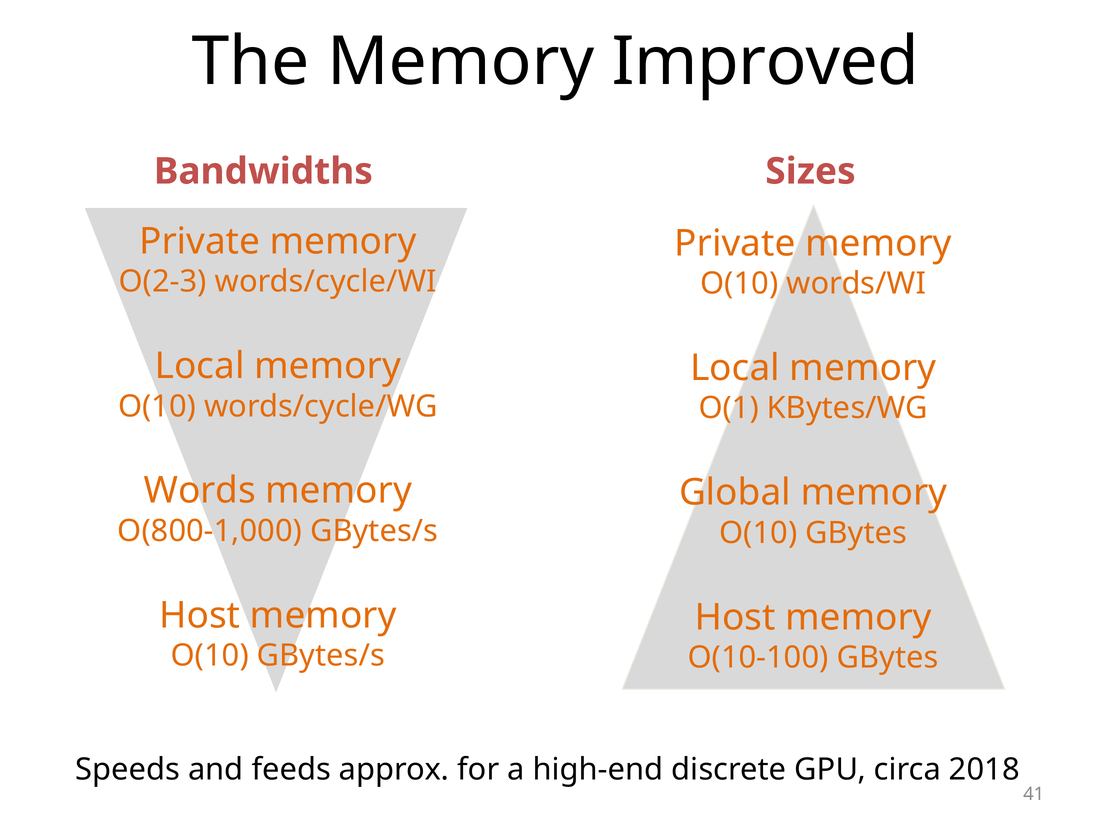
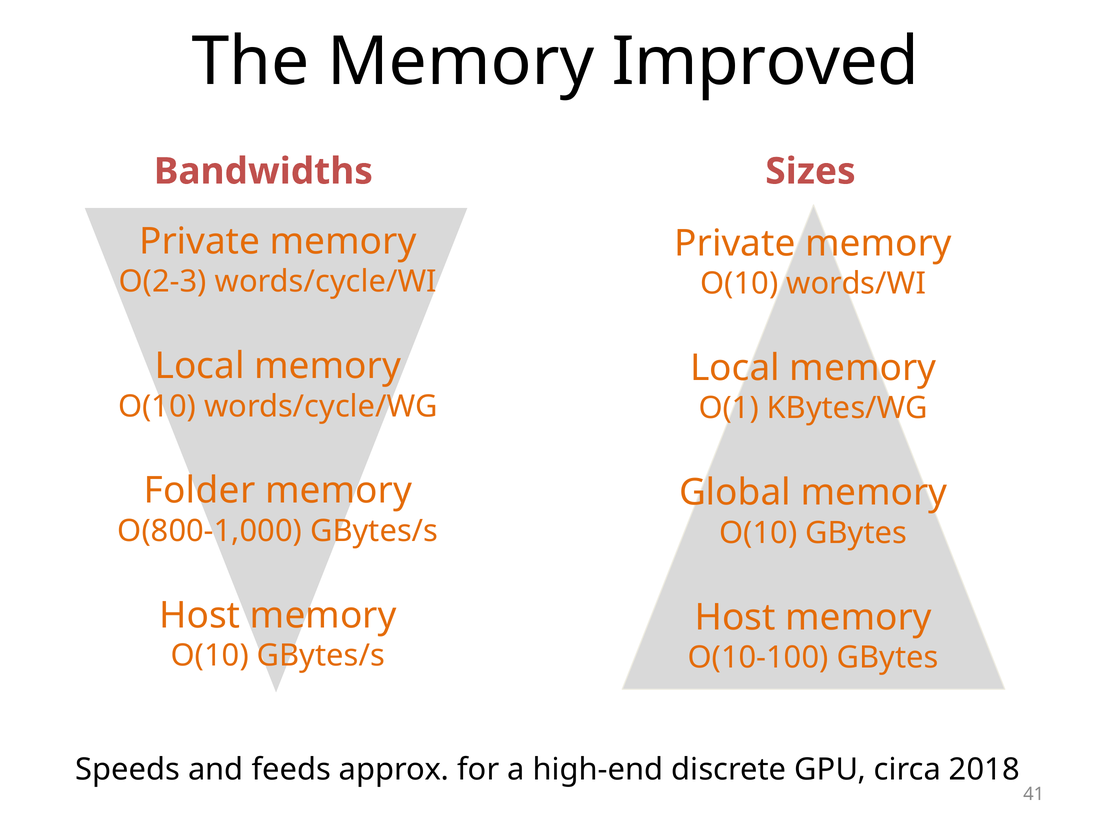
Words: Words -> Folder (200, 491)
